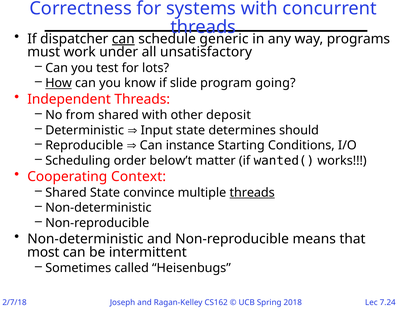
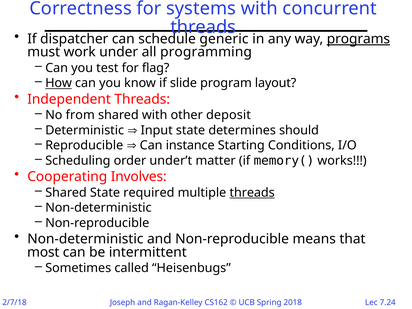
can underline: present -> none (123, 39)
programs underline: none -> present (358, 39)
unsatisfactory: unsatisfactory -> programming (206, 52)
lots: lots -> flag (156, 68)
going: going -> layout (276, 83)
below’t: below’t -> under’t (171, 161)
wanted(: wanted( -> memory( (284, 161)
Context: Context -> Involves (139, 177)
convince: convince -> required (149, 193)
